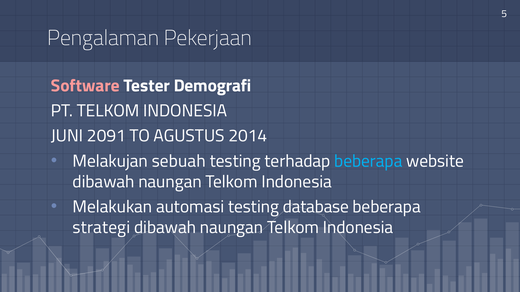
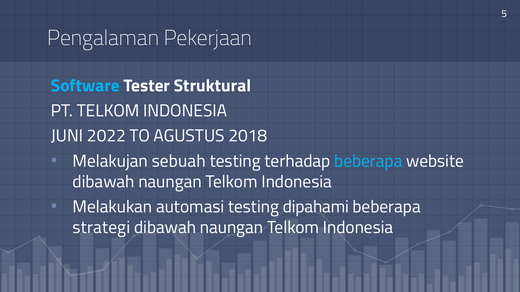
Software colour: pink -> light blue (85, 86)
Demografi: Demografi -> Struktural (212, 86)
2091: 2091 -> 2022 (106, 136)
2014: 2014 -> 2018 (248, 136)
database: database -> dipahami (316, 207)
